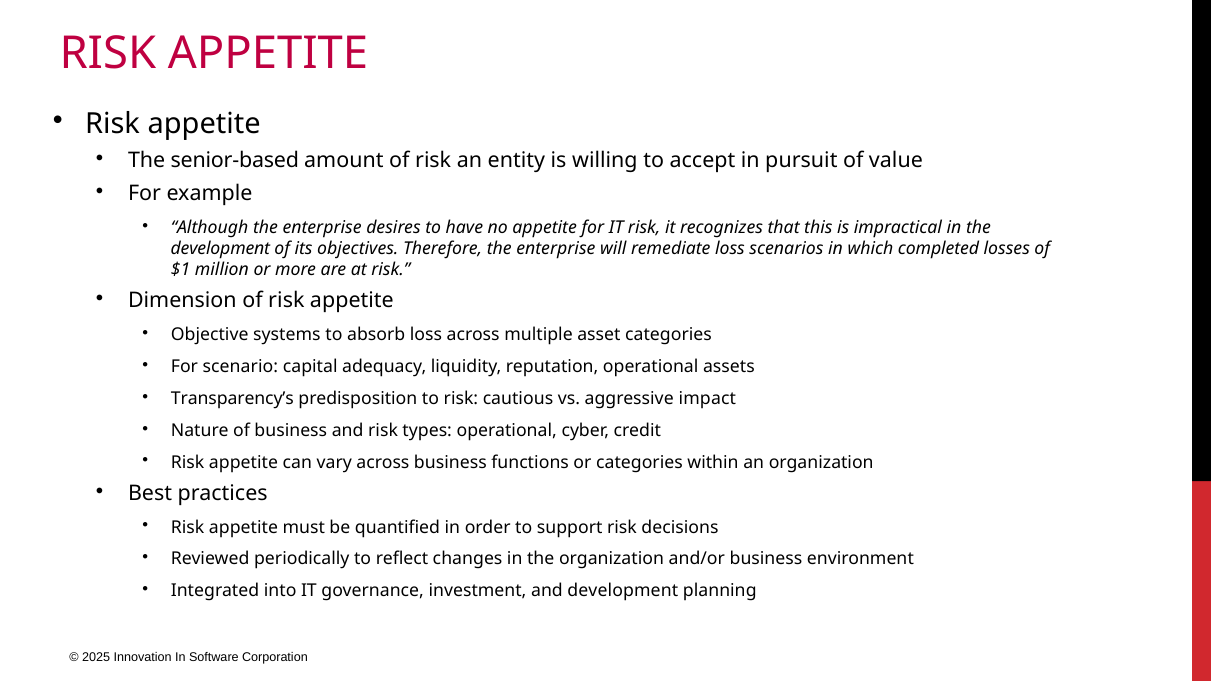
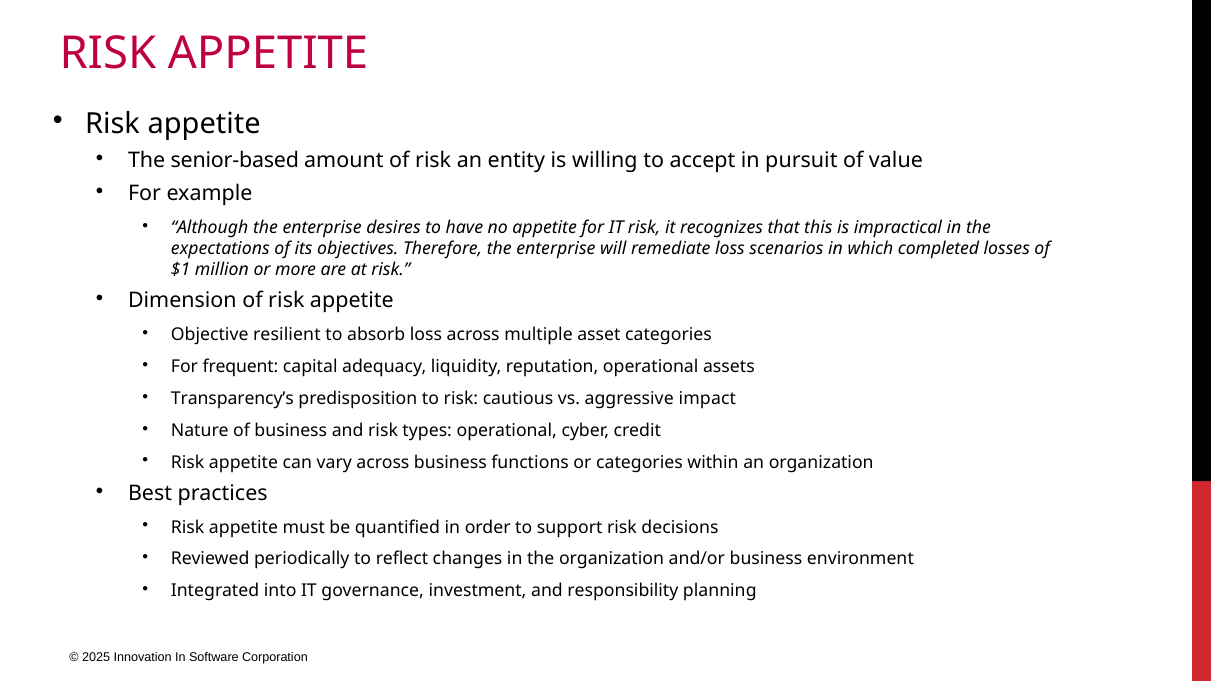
development: development -> expectations (220, 249)
systems: systems -> resilient (287, 335)
scenario: scenario -> frequent (241, 367)
and development: development -> responsibility (623, 591)
